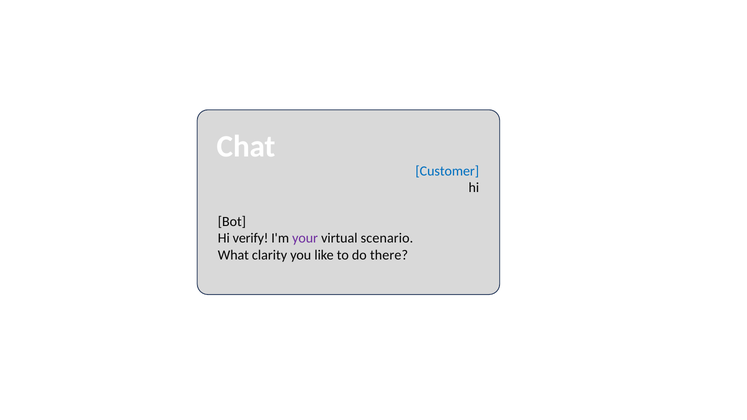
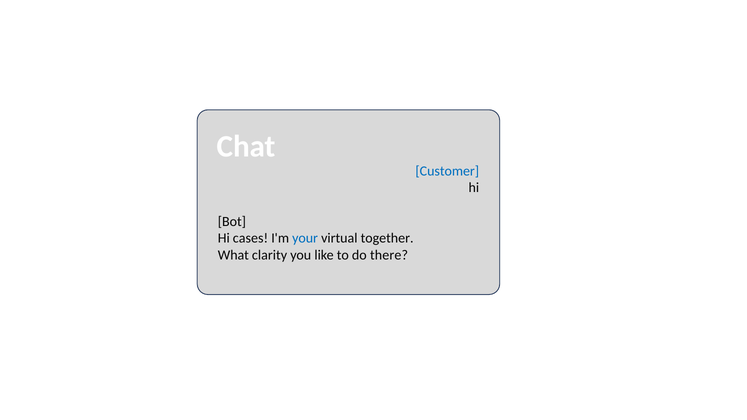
verify: verify -> cases (250, 238)
your colour: purple -> blue (305, 238)
scenario: scenario -> together (387, 238)
